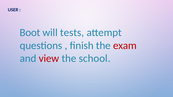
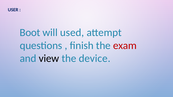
tests: tests -> used (72, 33)
view colour: red -> black (49, 59)
school: school -> device (95, 59)
